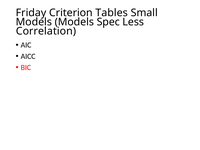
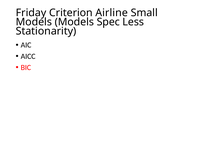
Tables: Tables -> Airline (112, 13)
Correlation: Correlation -> Stationarity (46, 31)
